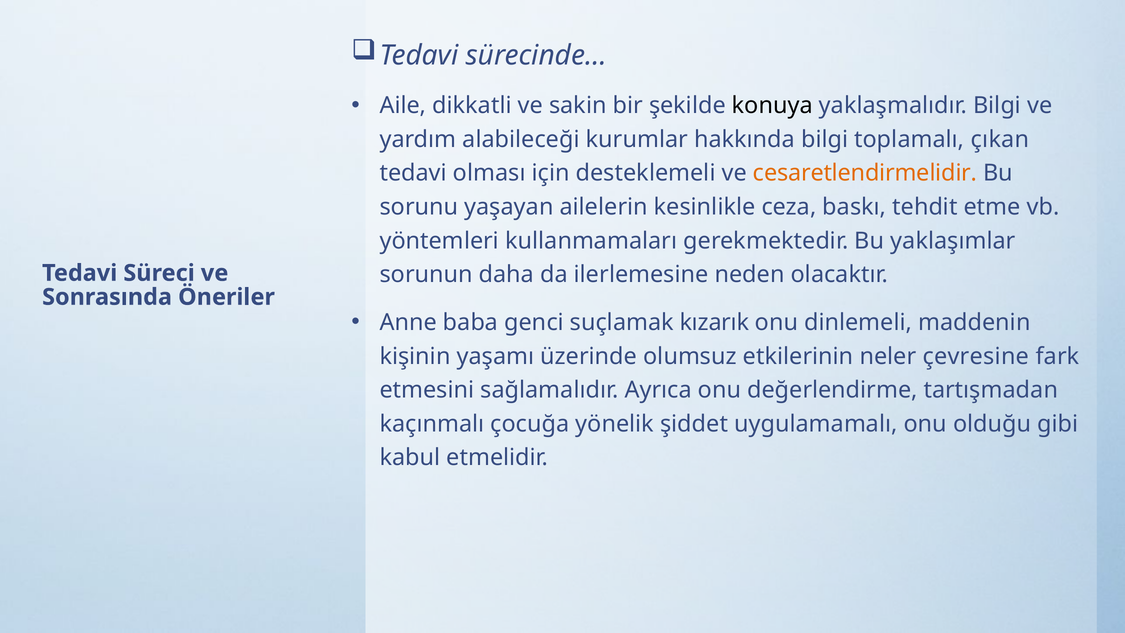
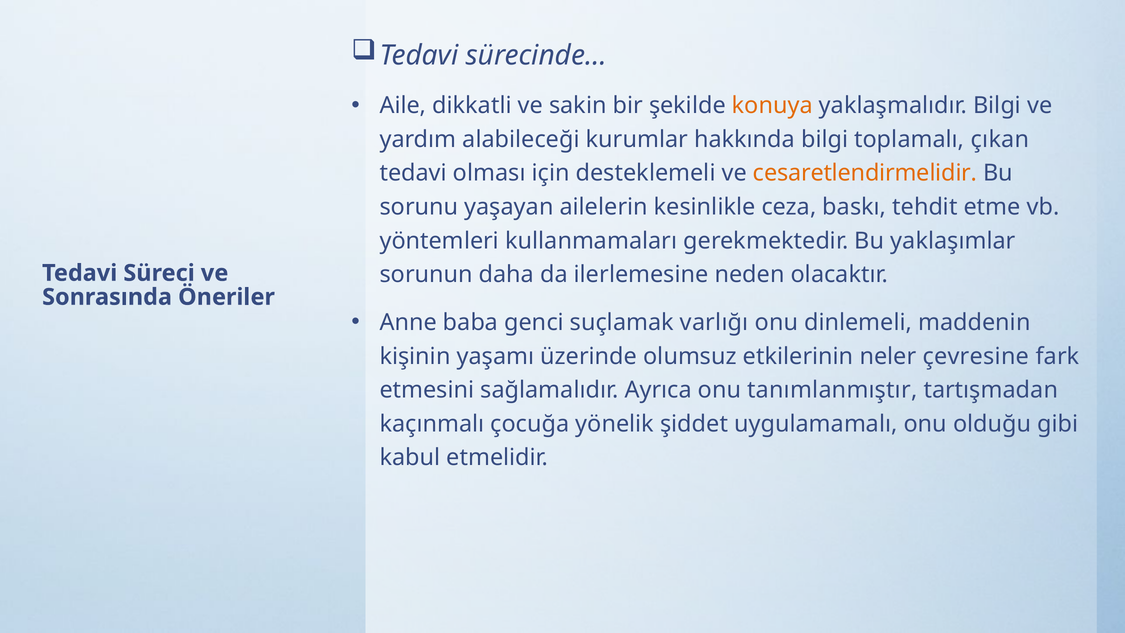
konuya colour: black -> orange (772, 106)
kızarık: kızarık -> varlığı (714, 322)
değerlendirme: değerlendirme -> tanımlanmıştır (832, 390)
